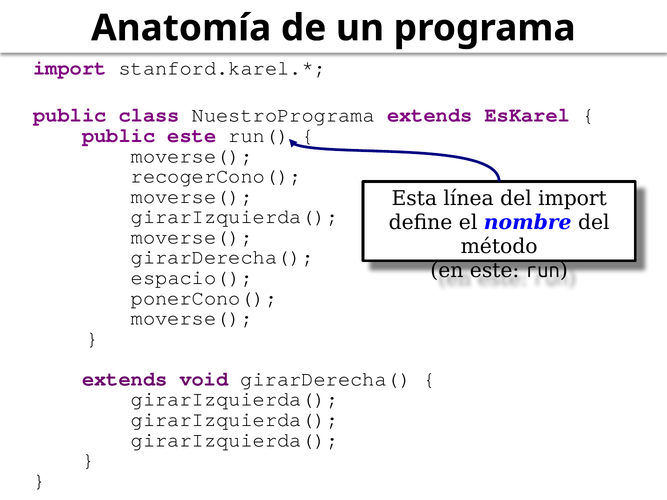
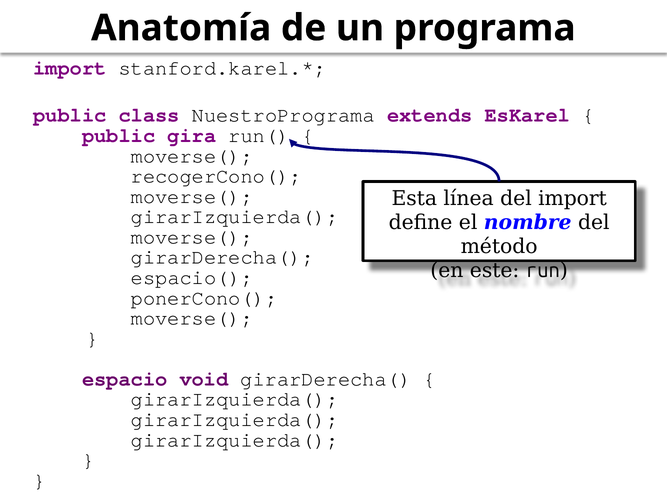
public este: este -> gira (192, 136)
extends: extends -> espacio (125, 379)
